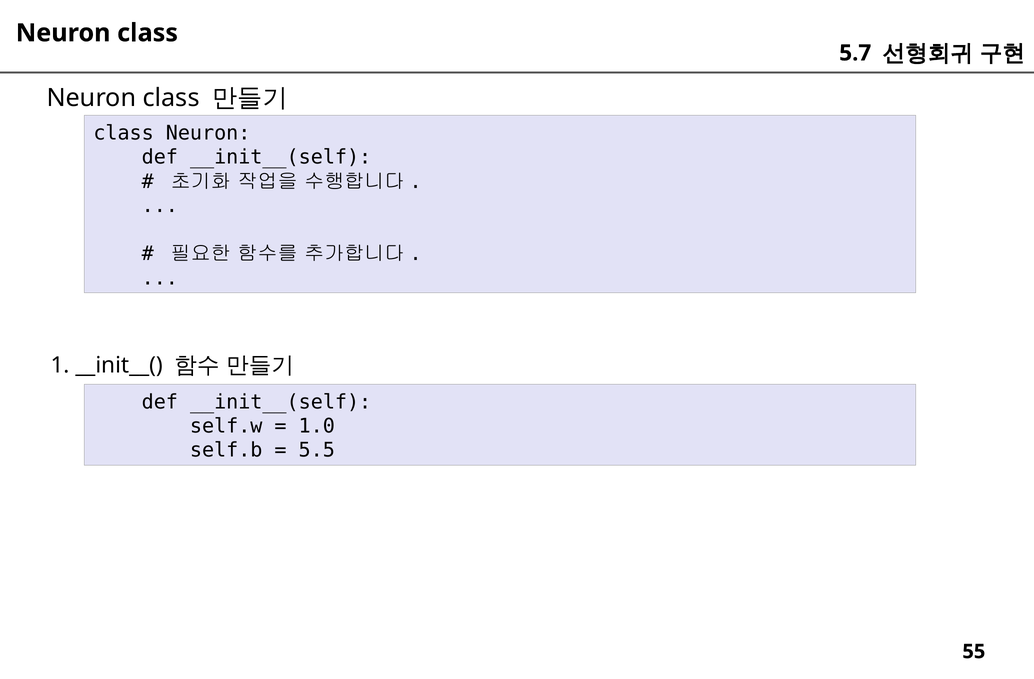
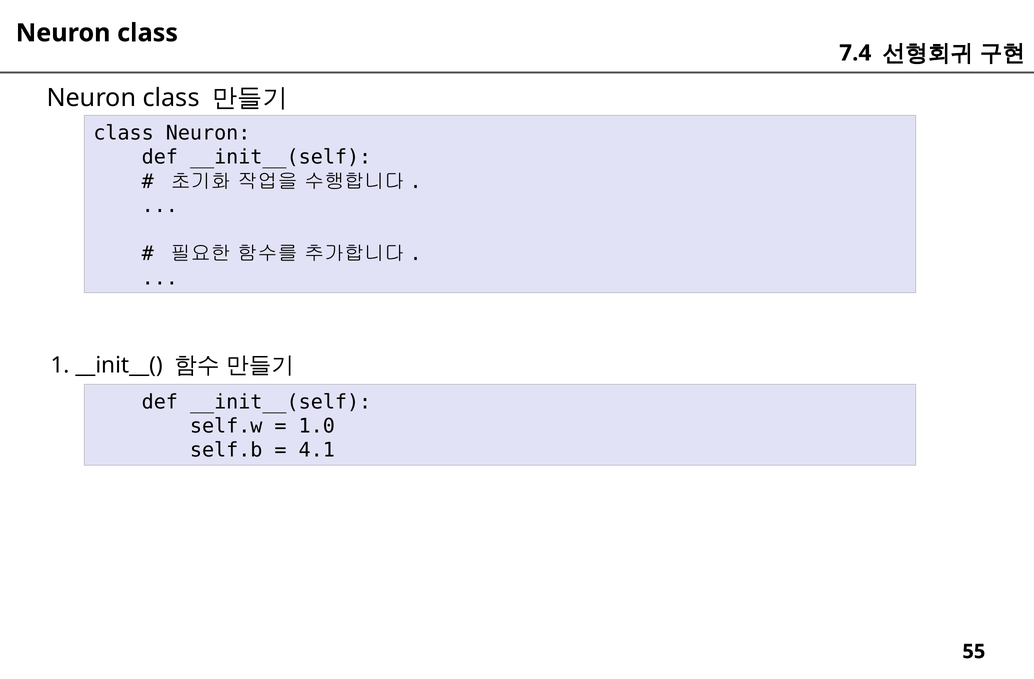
5.7: 5.7 -> 7.4 (855, 53)
5.5: 5.5 -> 4.1 (317, 450)
